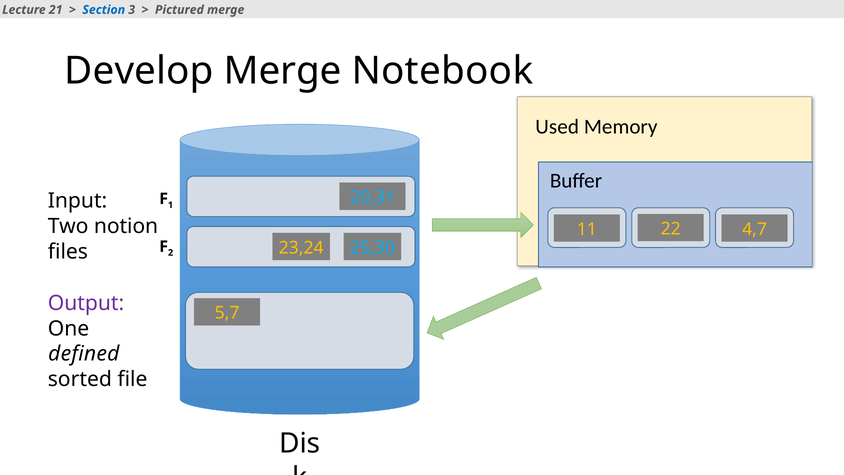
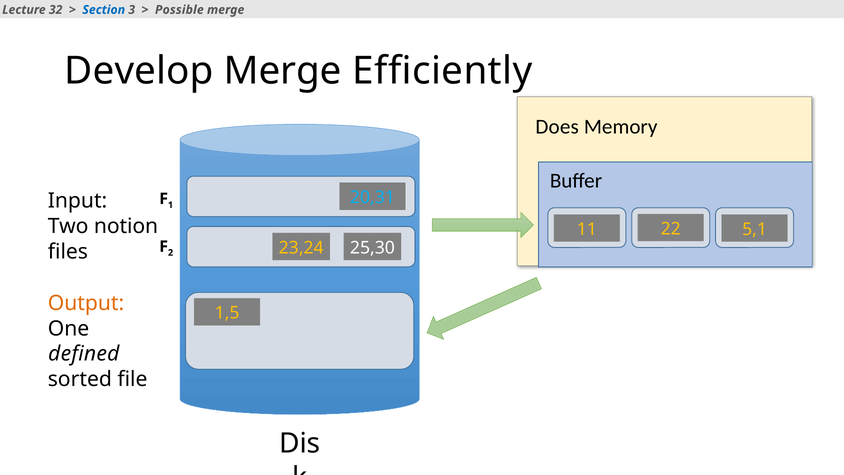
21: 21 -> 32 (56, 10)
Pictured: Pictured -> Possible (179, 10)
Notebook: Notebook -> Efficiently (442, 71)
Used: Used -> Does (557, 127)
4,7: 4,7 -> 5,1 (755, 229)
25,30 colour: light blue -> white (372, 248)
Output colour: purple -> orange (86, 303)
5,7: 5,7 -> 1,5 (227, 313)
